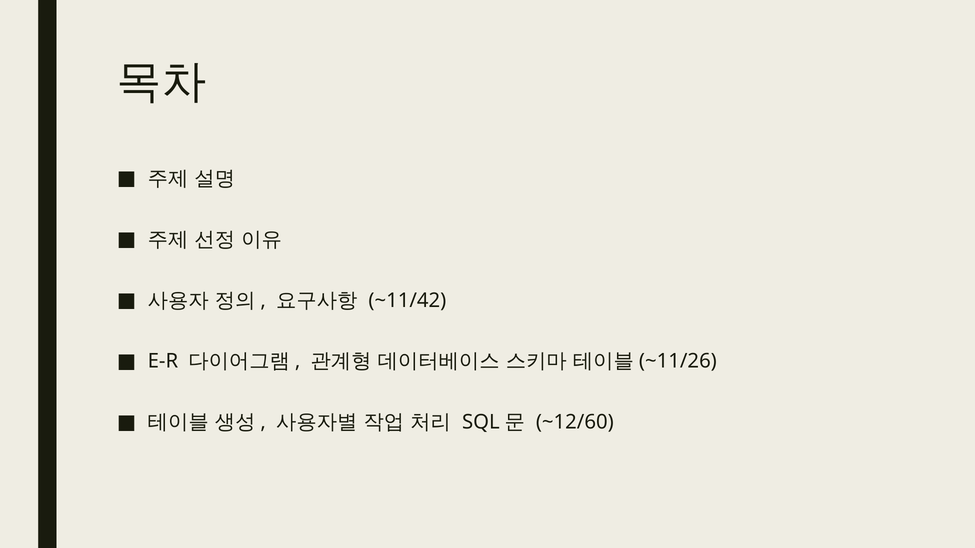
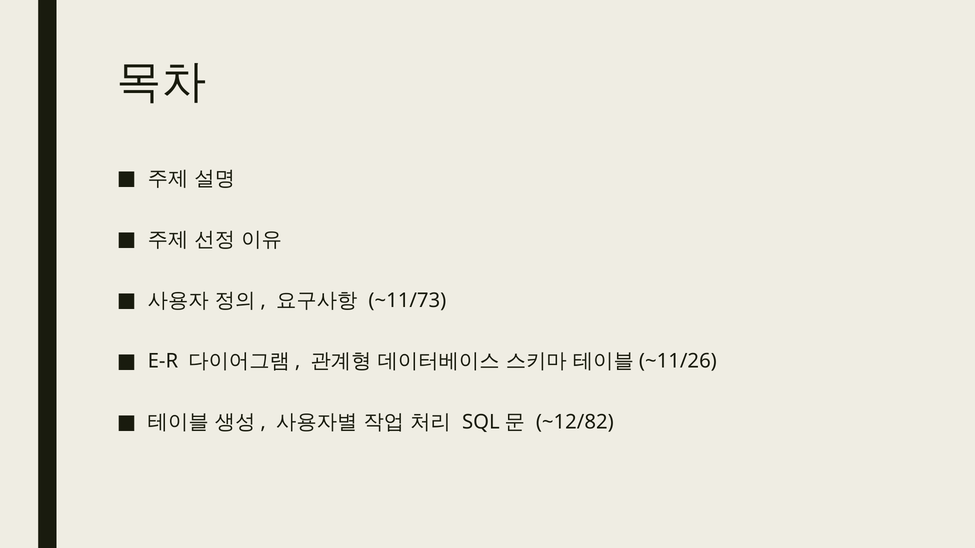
~11/42: ~11/42 -> ~11/73 (407, 301)
~12/60: ~12/60 -> ~12/82 (575, 423)
